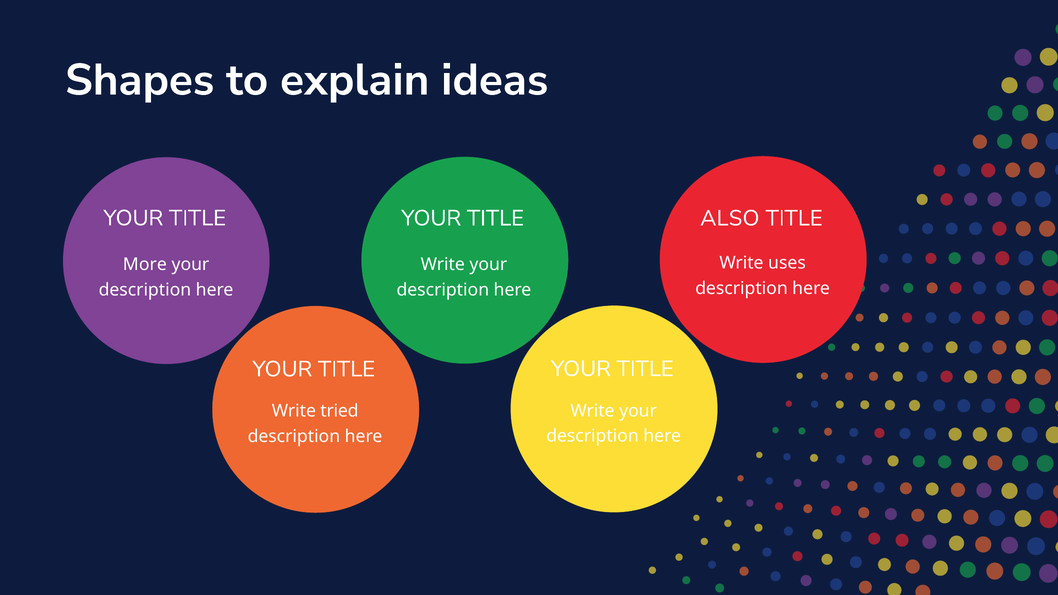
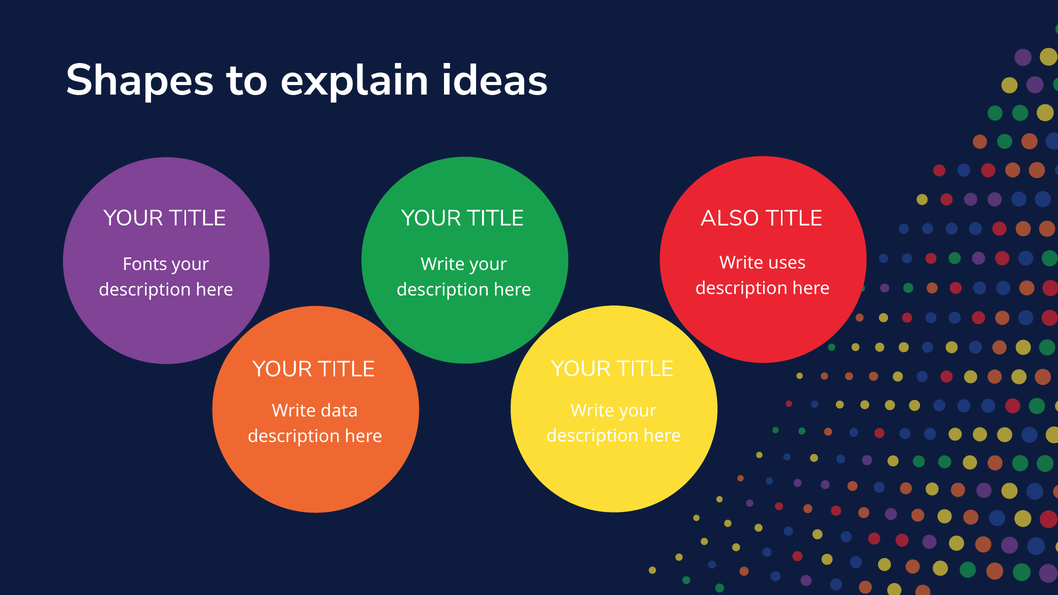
More: More -> Fonts (145, 265)
tried: tried -> data (339, 411)
